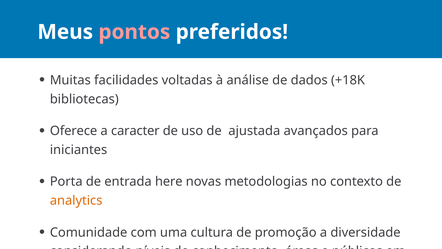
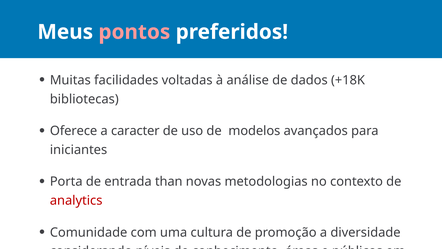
ajustada: ajustada -> modelos (254, 131)
here: here -> than (169, 181)
analytics colour: orange -> red (76, 200)
